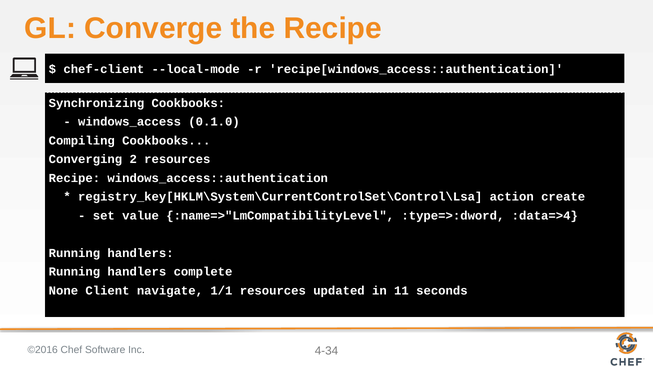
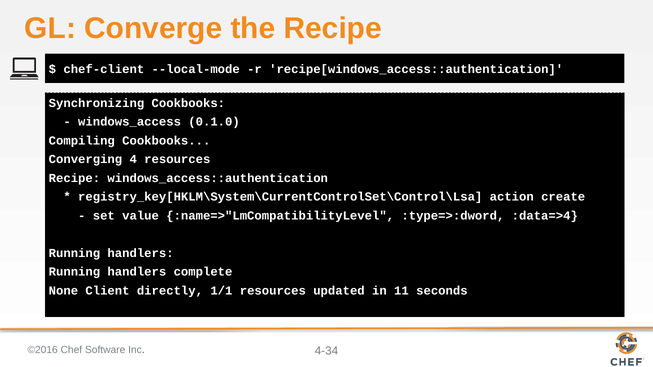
2: 2 -> 4 (133, 159)
navigate: navigate -> directly (170, 291)
